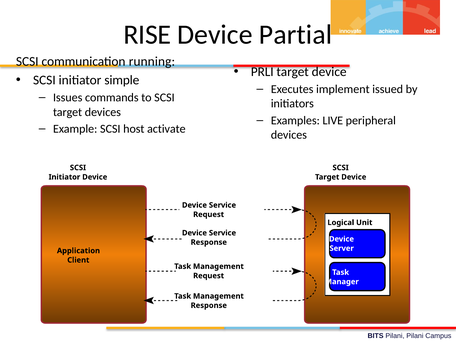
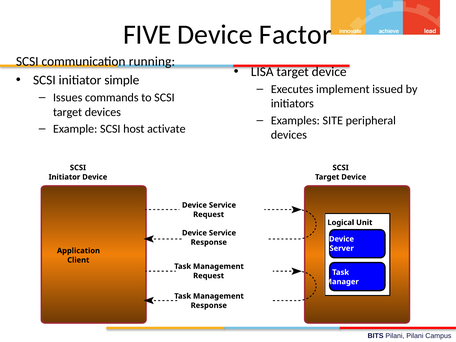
RISE: RISE -> FIVE (147, 35)
Partial: Partial -> Factor (295, 35)
PRLI: PRLI -> LISA (262, 72)
LIVE: LIVE -> SITE (333, 120)
